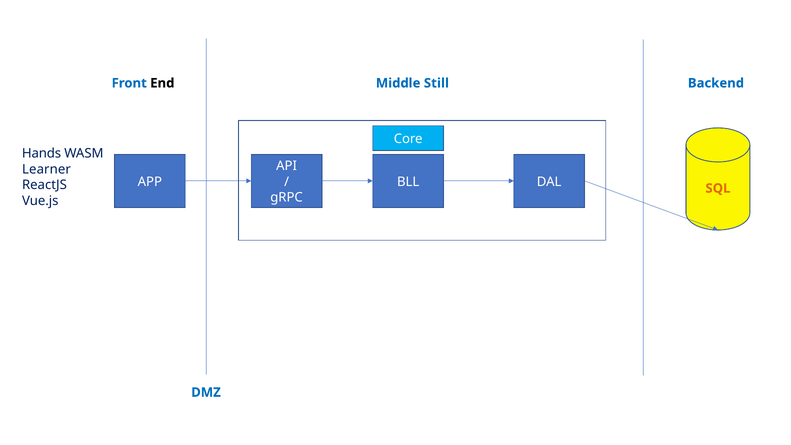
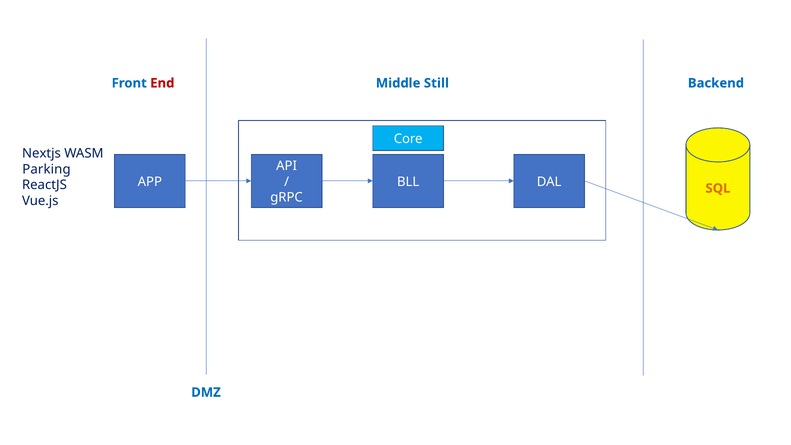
End colour: black -> red (162, 83)
Hands: Hands -> Nextjs (42, 153)
Learner: Learner -> Parking (46, 169)
